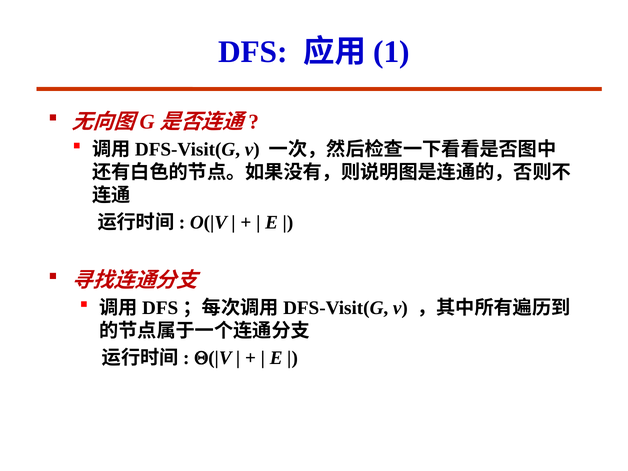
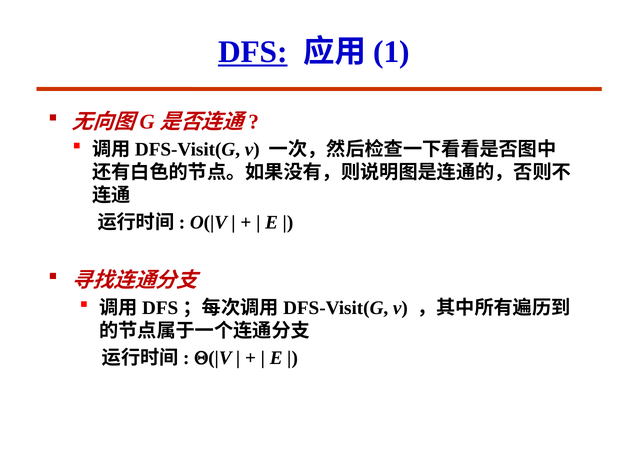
DFS underline: none -> present (253, 52)
